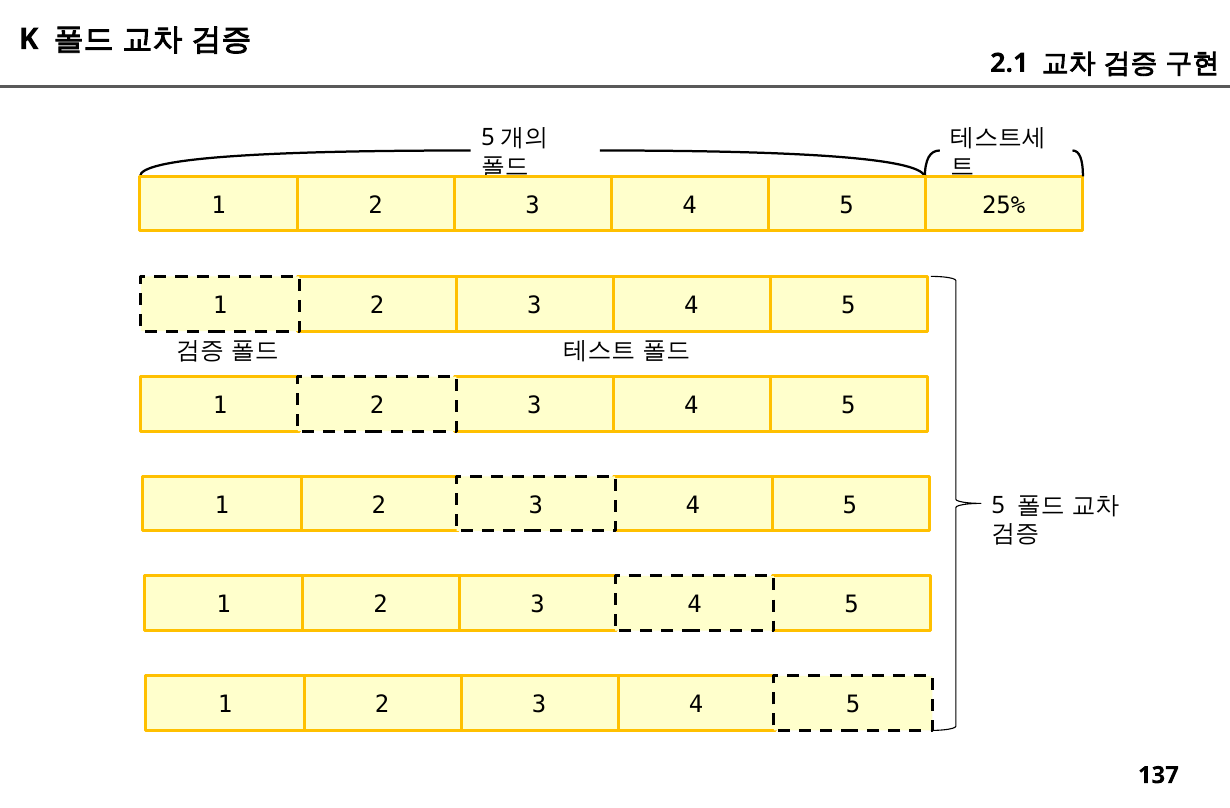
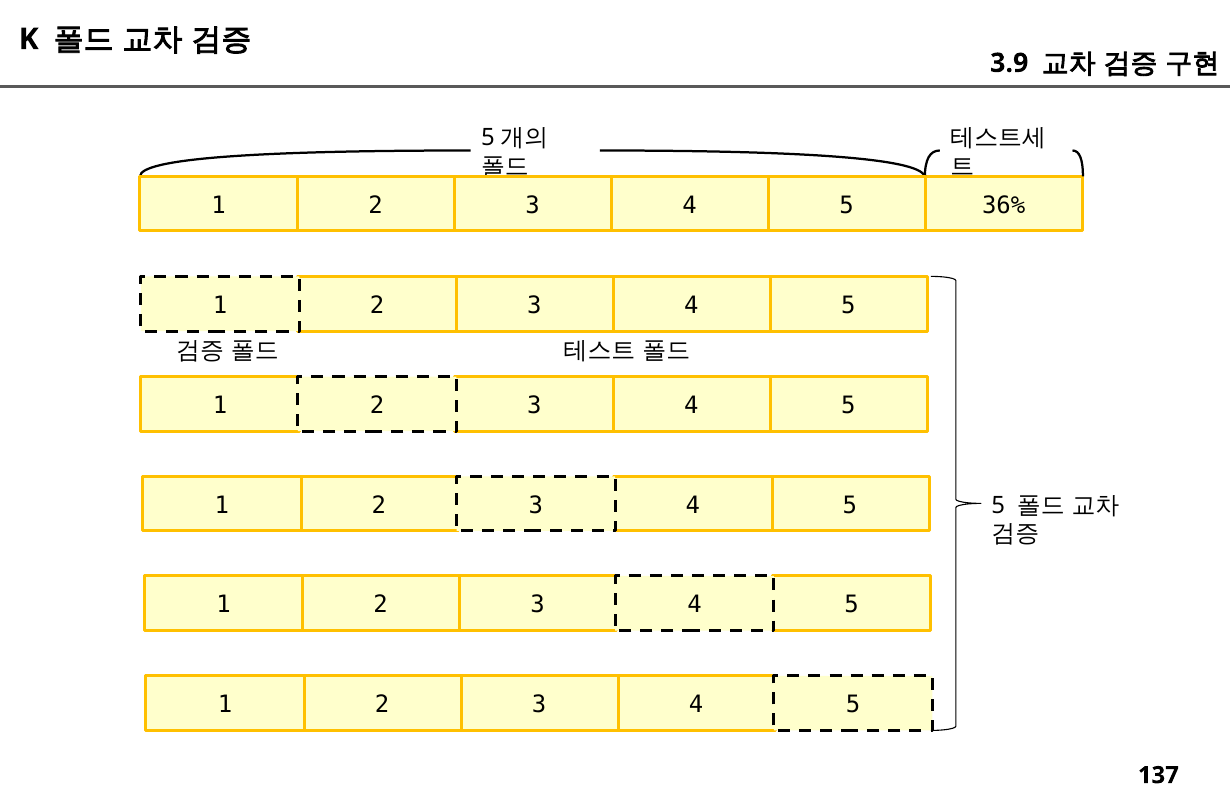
2.1: 2.1 -> 3.9 (1009, 63)
25%: 25% -> 36% (1004, 205)
